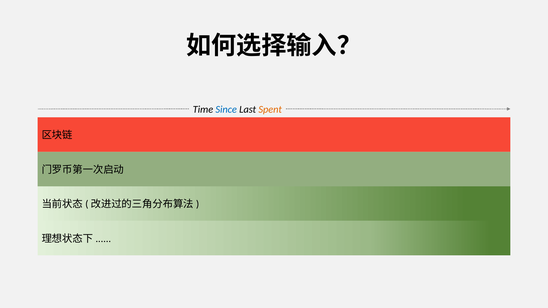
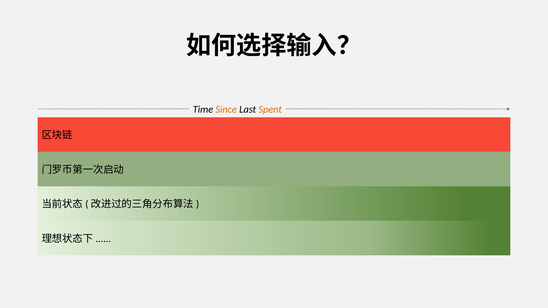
Since colour: blue -> orange (226, 110)
